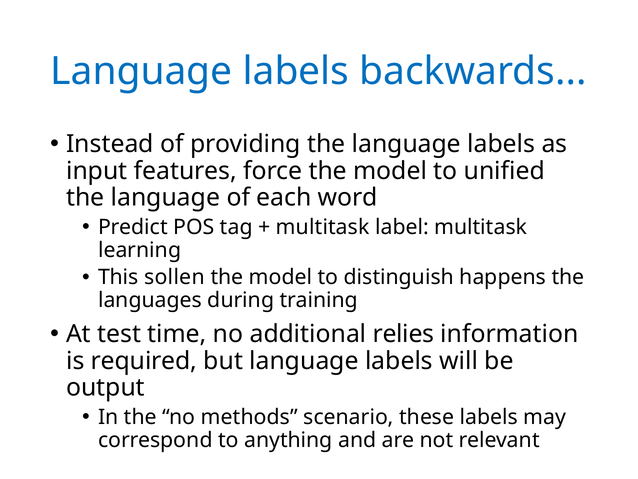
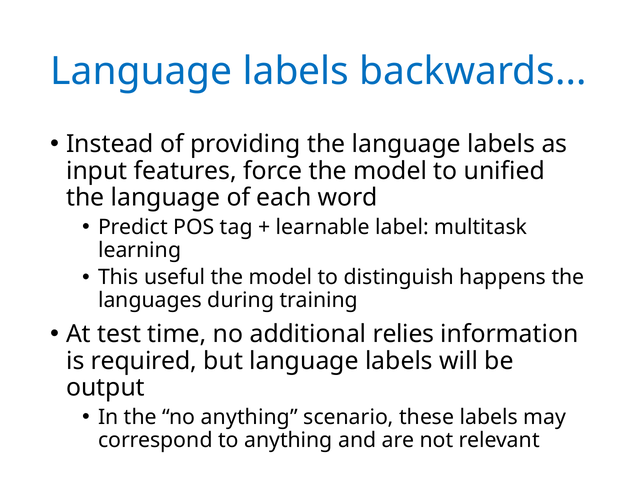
multitask: multitask -> learnable (323, 227)
sollen: sollen -> useful (175, 277)
no methods: methods -> anything (249, 417)
